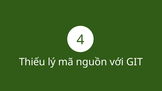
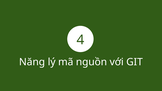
Thiếu: Thiếu -> Năng (32, 62)
